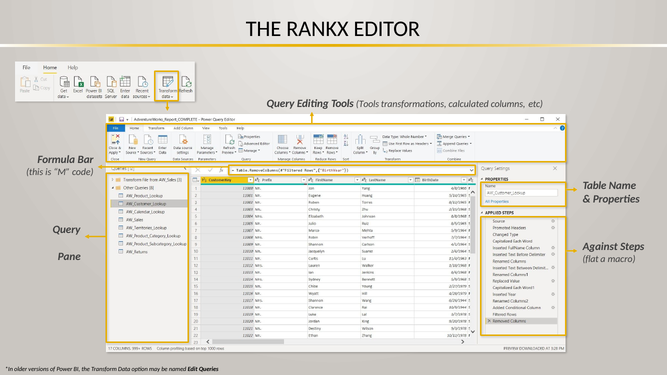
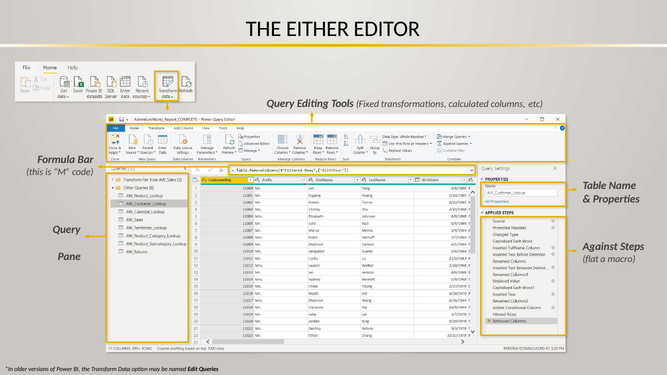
RANKX: RANKX -> EITHER (318, 29)
Tools Tools: Tools -> Fixed (368, 104)
